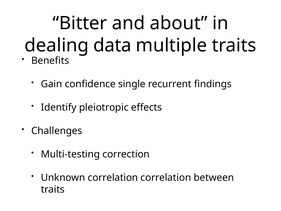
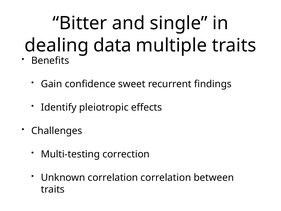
about: about -> single (179, 23)
single: single -> sweet (132, 84)
